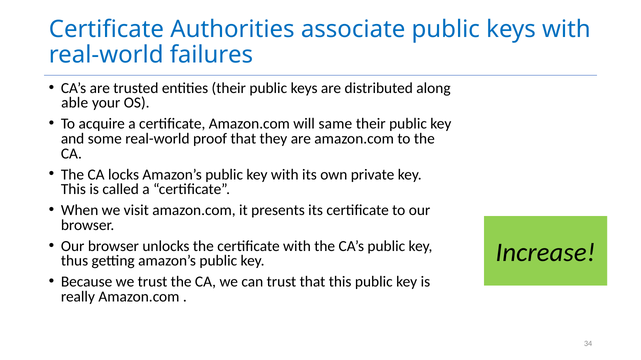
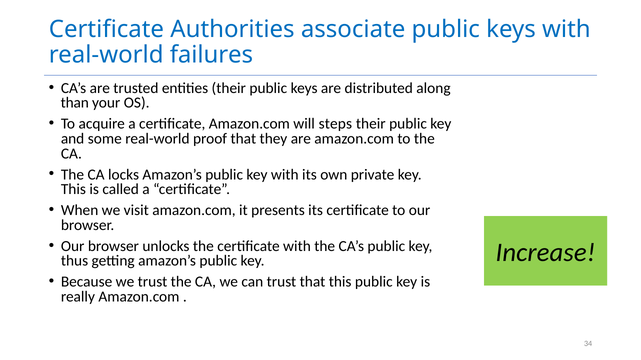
able: able -> than (75, 103)
same: same -> steps (335, 124)
